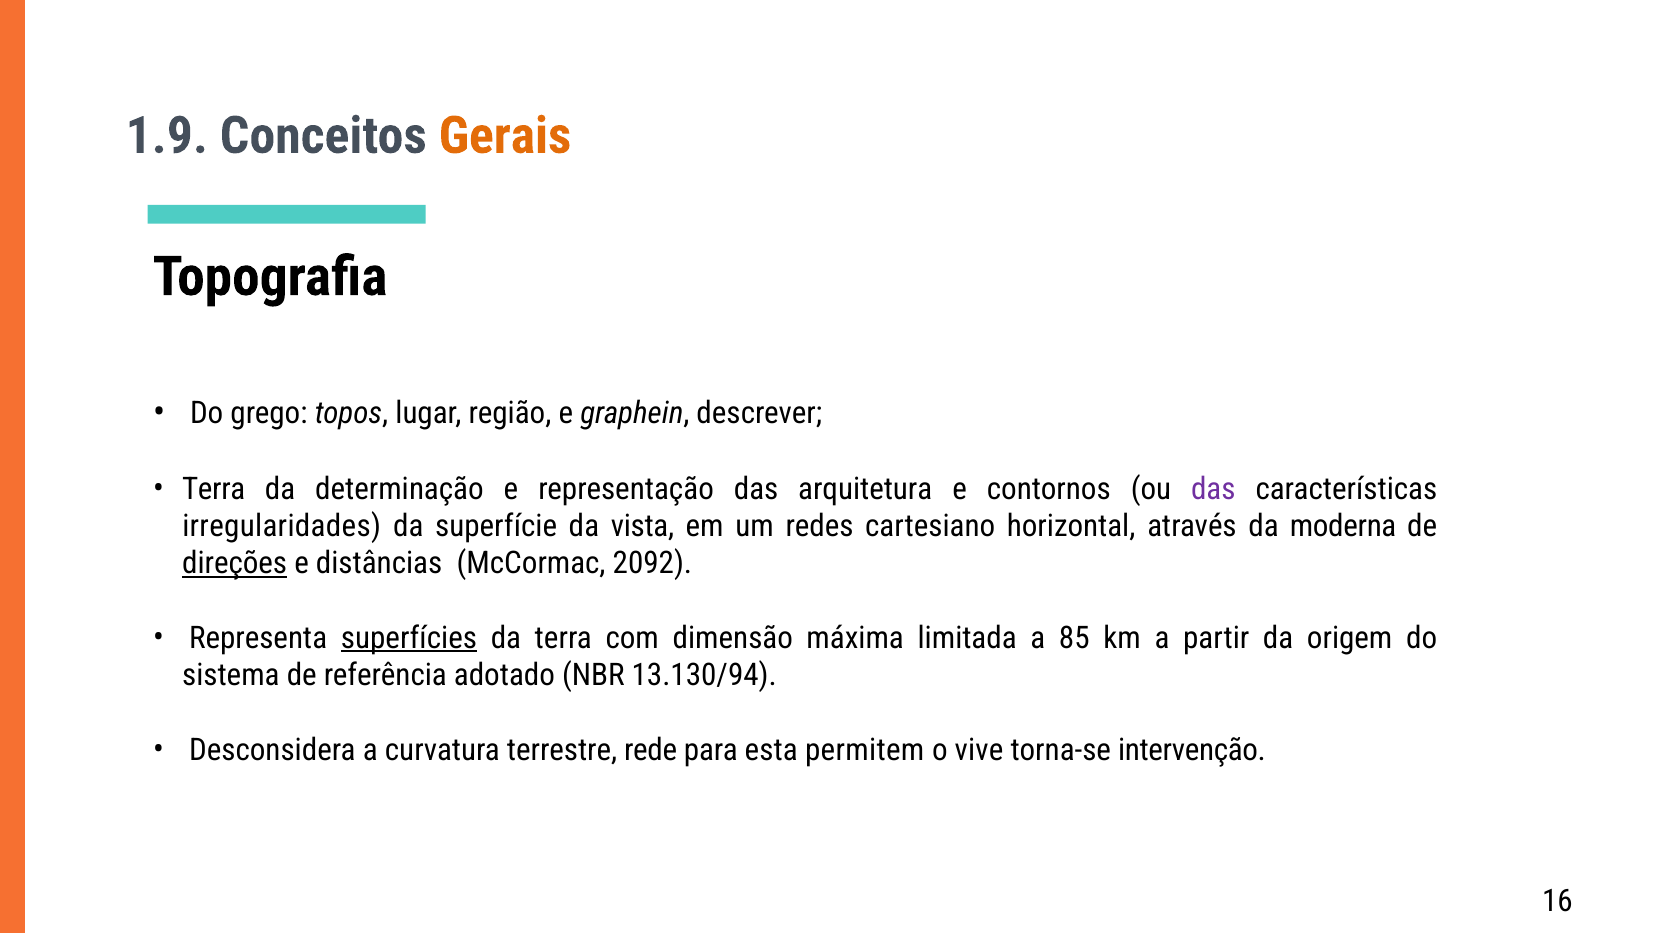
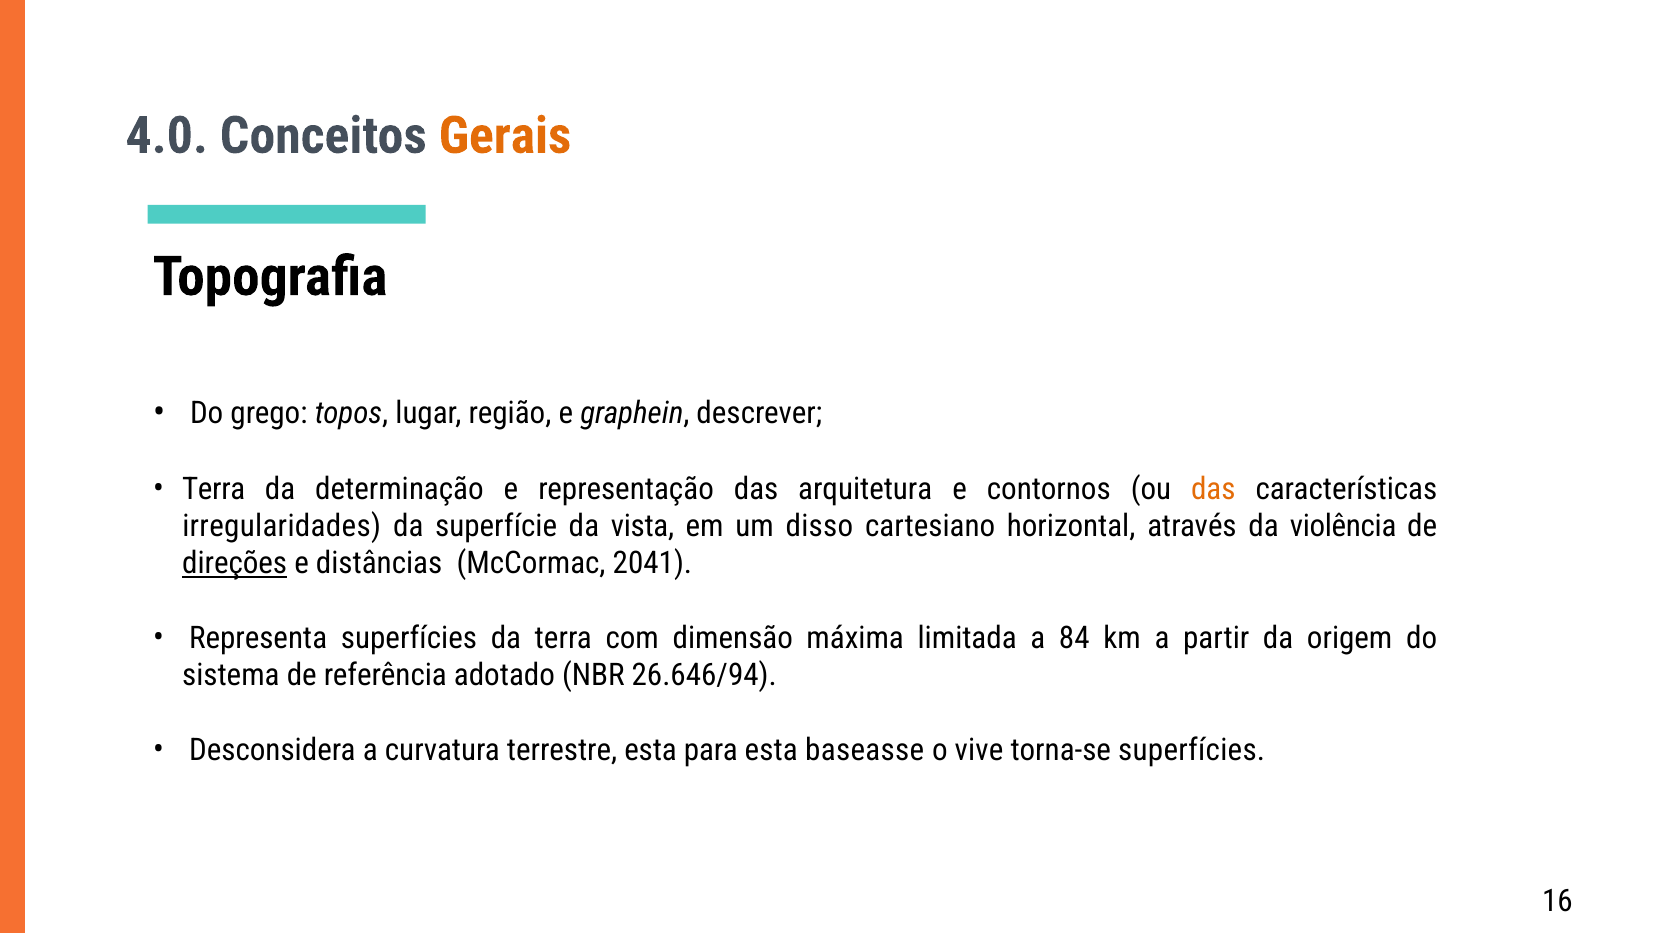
1.9: 1.9 -> 4.0 (167, 136)
das colour: purple -> orange (1213, 489)
redes: redes -> disso (819, 526)
moderna: moderna -> violência (1343, 526)
2092: 2092 -> 2041 (652, 564)
superfícies underline: present -> none (409, 638)
85: 85 -> 84 (1074, 638)
13.130/94: 13.130/94 -> 26.646/94 (704, 675)
terrestre rede: rede -> esta (651, 750)
permitem: permitem -> baseasse (865, 750)
torna-se intervenção: intervenção -> superfícies (1192, 750)
